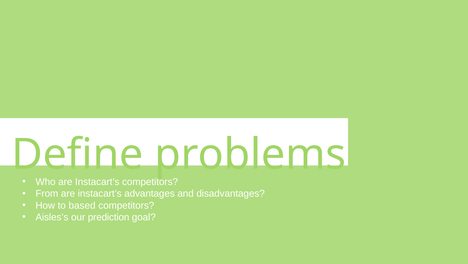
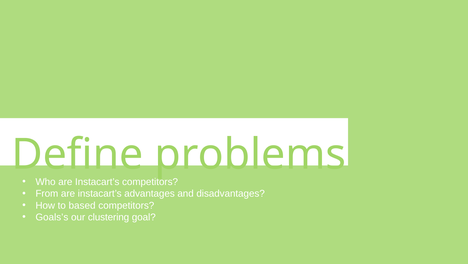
Aisles’s: Aisles’s -> Goals’s (52, 217)
prediction: prediction -> clustering (109, 217)
